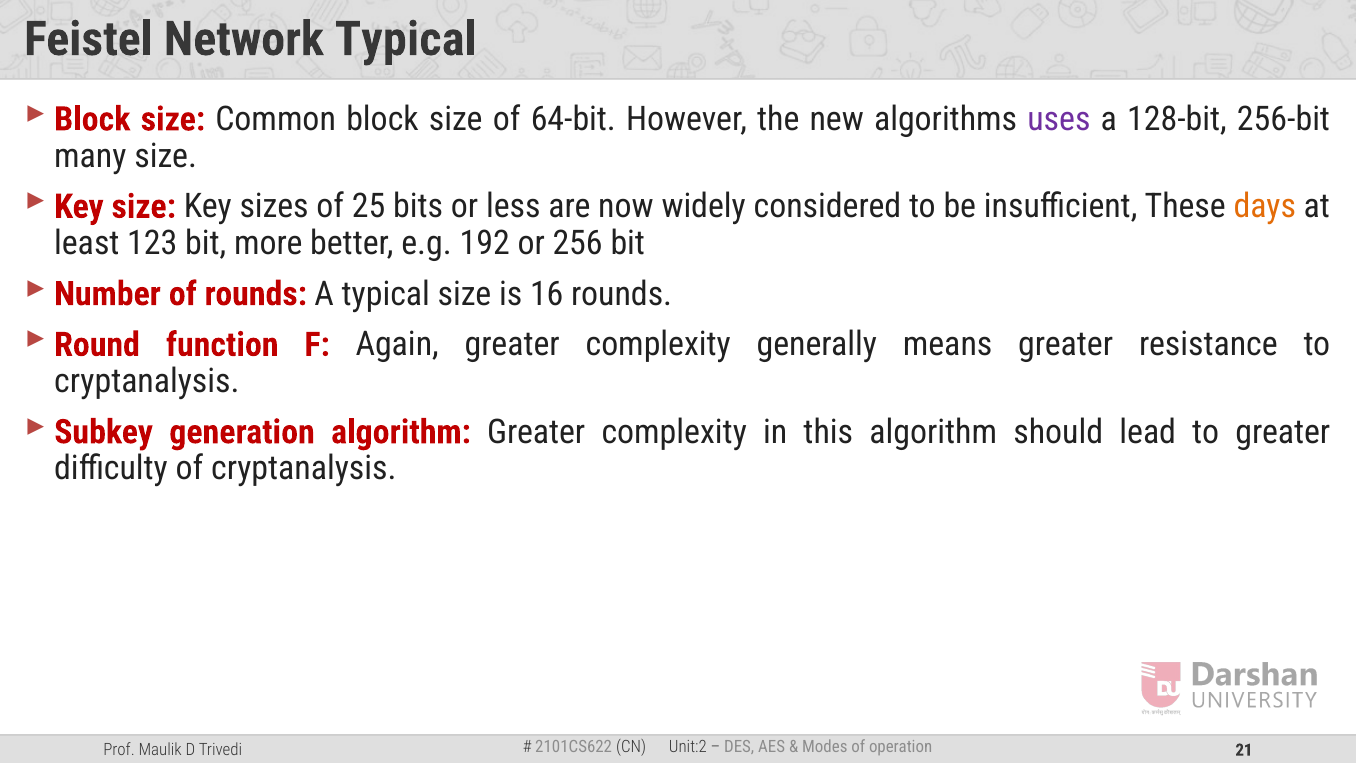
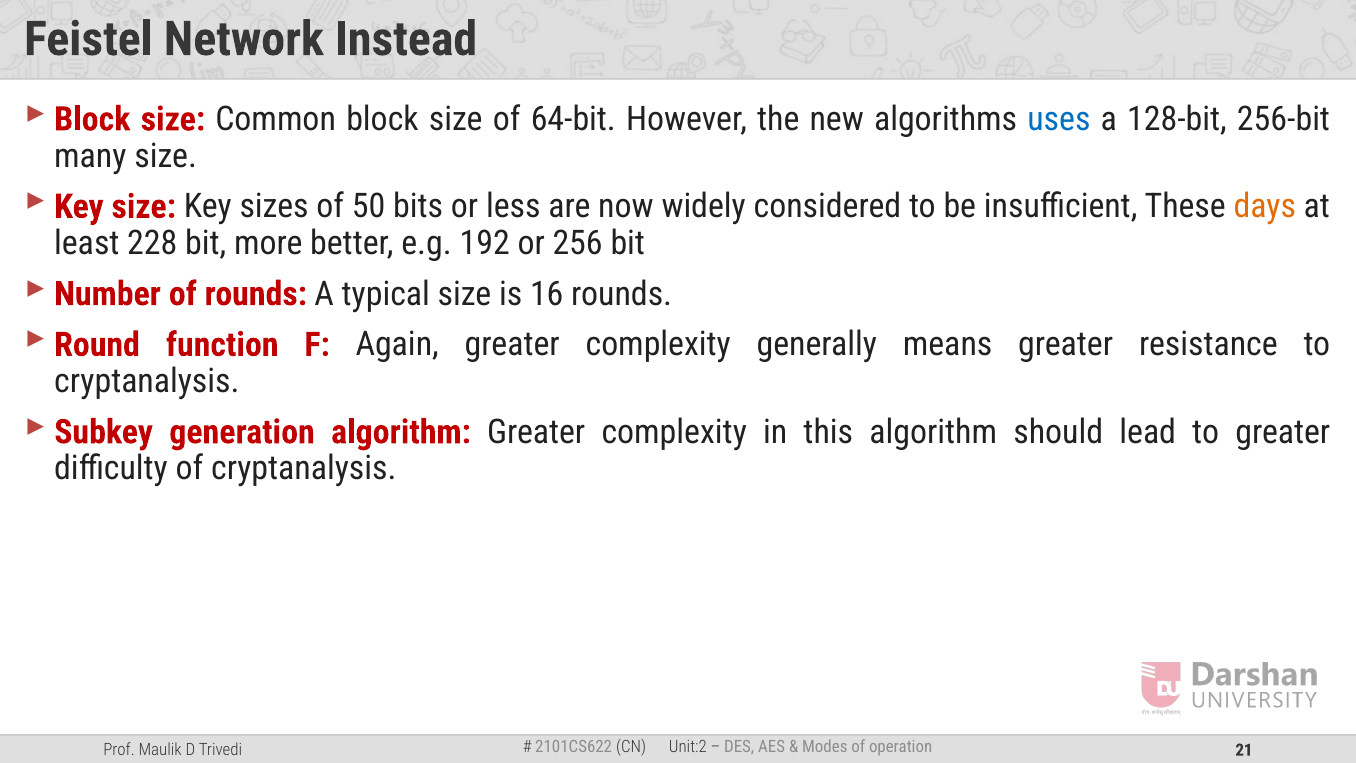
Network Typical: Typical -> Instead (406, 39)
uses colour: purple -> blue (1059, 119)
25: 25 -> 50 (369, 207)
123: 123 -> 228 (152, 243)
